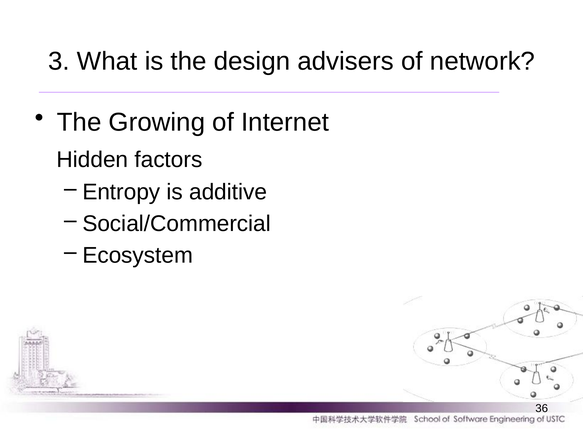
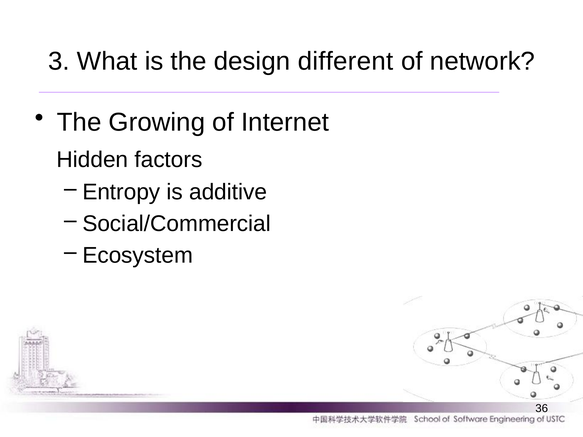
advisers: advisers -> different (346, 61)
